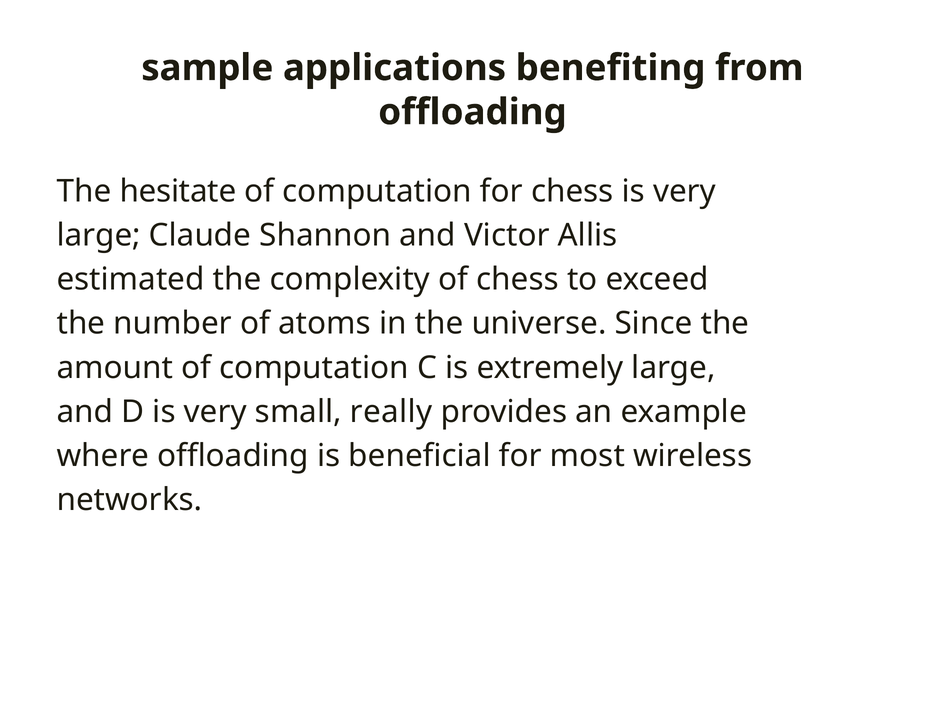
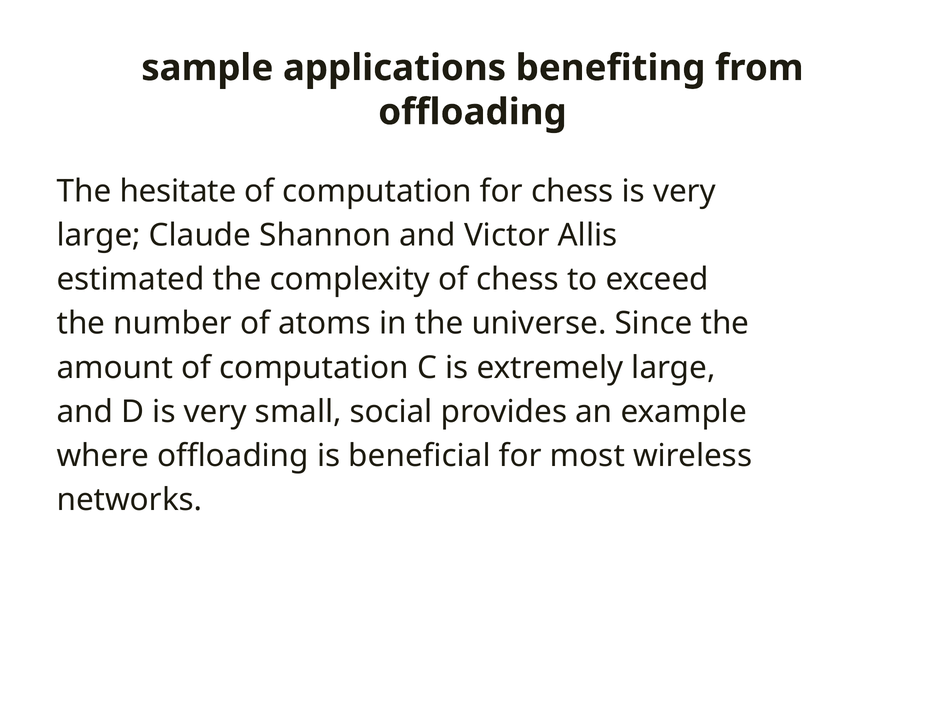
really: really -> social (391, 412)
